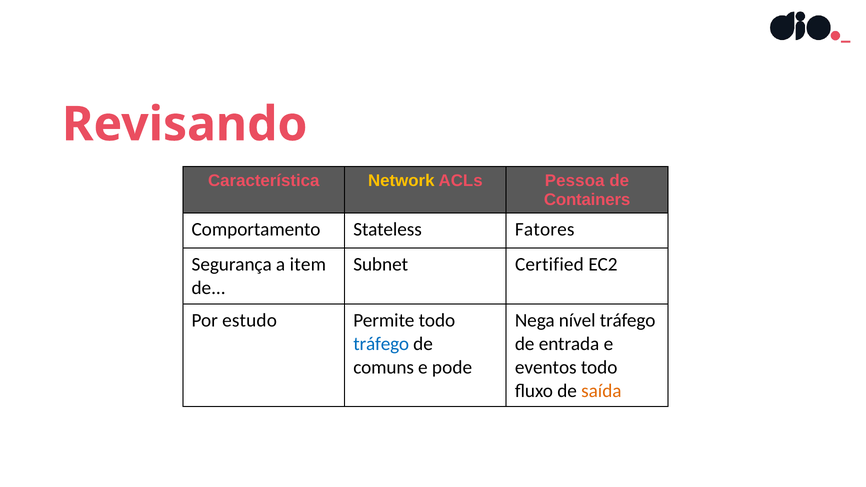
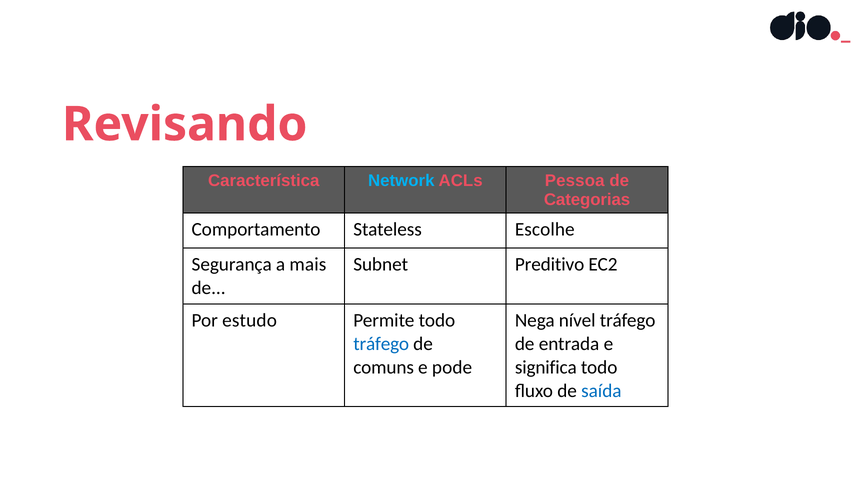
Network colour: yellow -> light blue (401, 181)
Containers: Containers -> Categorias (587, 200)
Fatores: Fatores -> Escolhe (545, 229)
item: item -> mais (308, 265)
Certified: Certified -> Preditivo (550, 265)
eventos: eventos -> significa (546, 367)
saída colour: orange -> blue (601, 391)
